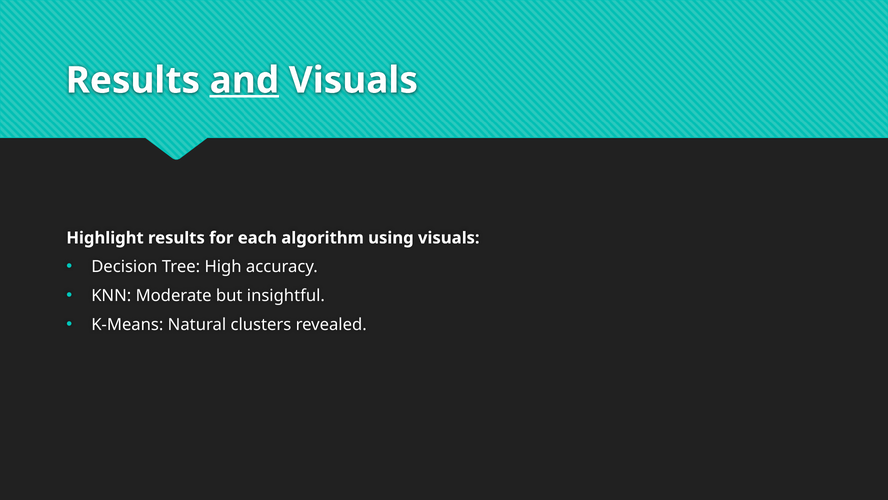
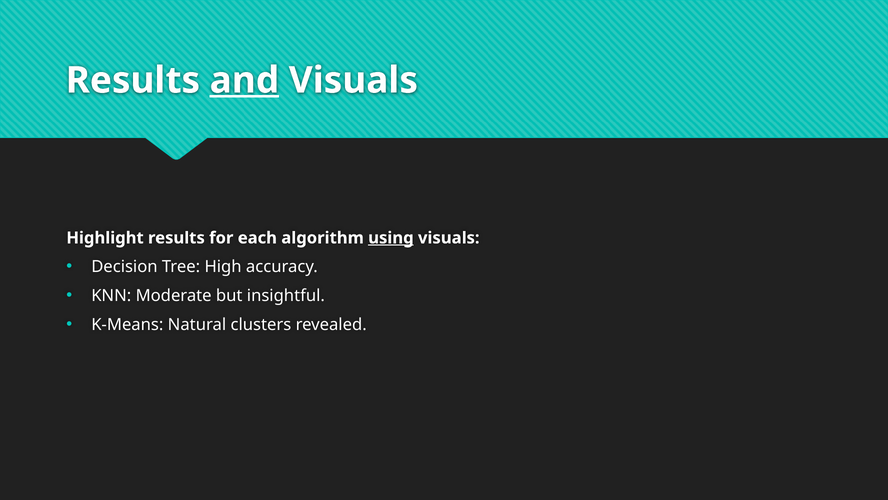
using underline: none -> present (391, 238)
